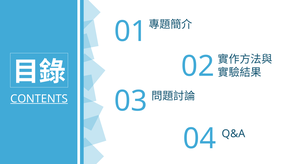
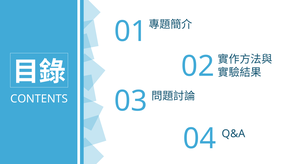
CONTENTS underline: present -> none (39, 99)
